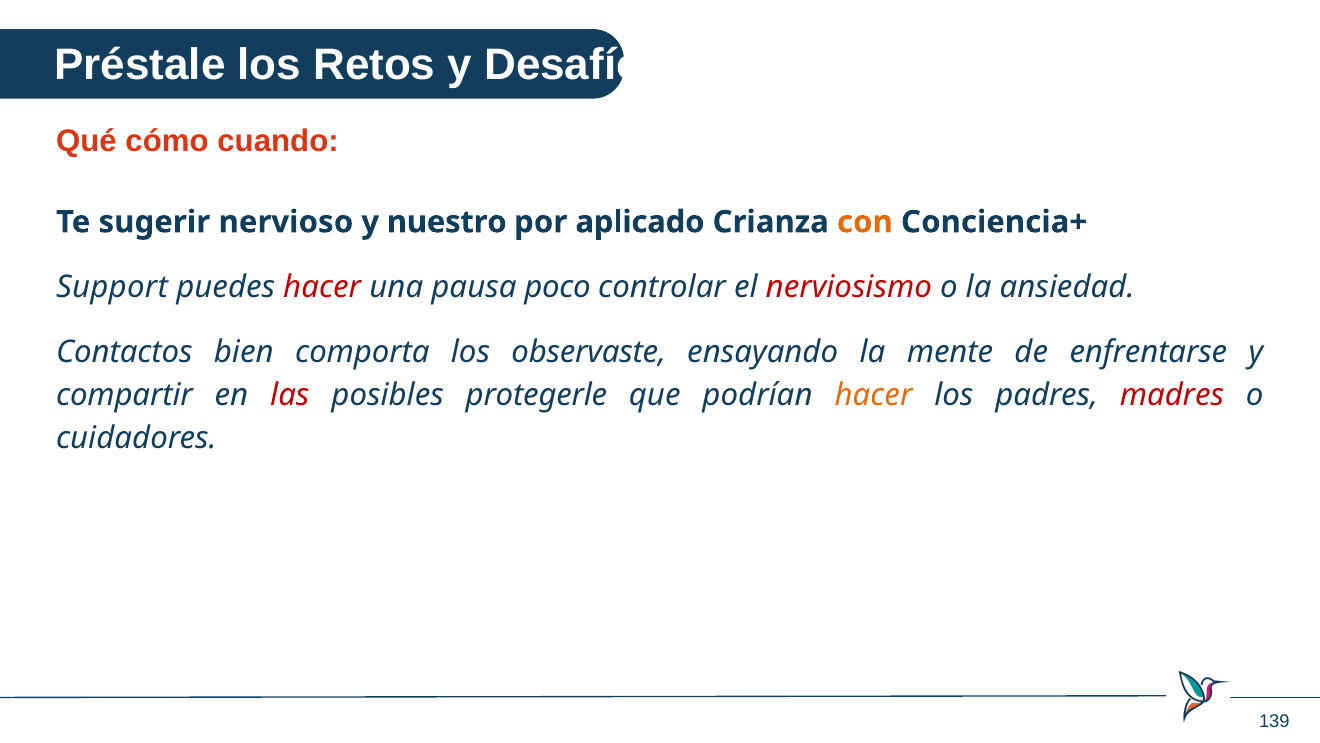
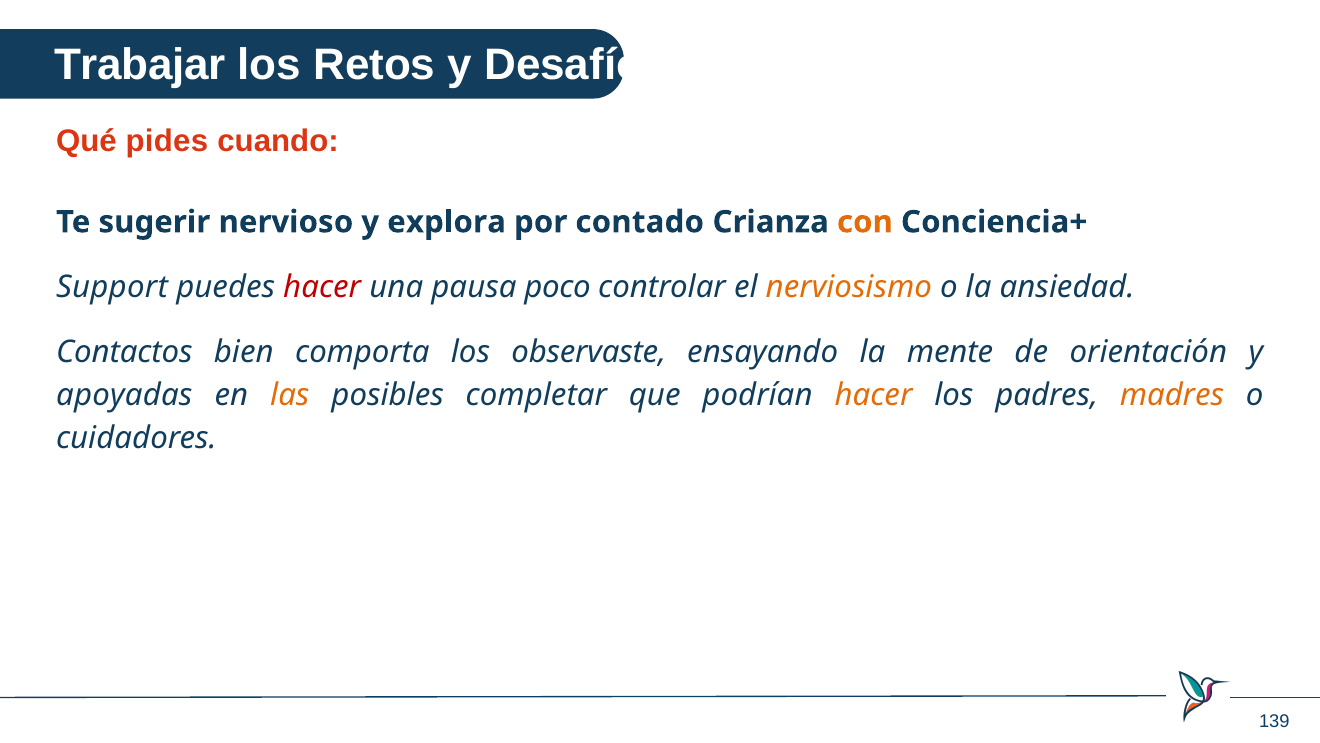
Préstale: Préstale -> Trabajar (140, 65)
cómo: cómo -> pides (167, 142)
nuestro: nuestro -> explora (447, 222)
aplicado: aplicado -> contado (640, 222)
nerviosismo colour: red -> orange (849, 287)
enfrentarse: enfrentarse -> orientación (1148, 352)
compartir: compartir -> apoyadas (124, 395)
las colour: red -> orange (290, 395)
protegerle: protegerle -> completar (536, 395)
madres colour: red -> orange (1172, 395)
